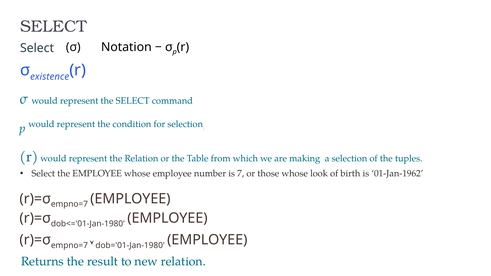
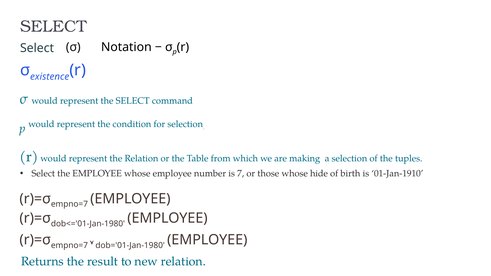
look: look -> hide (319, 174)
01-Jan-1962: 01-Jan-1962 -> 01-Jan-1910 (397, 174)
